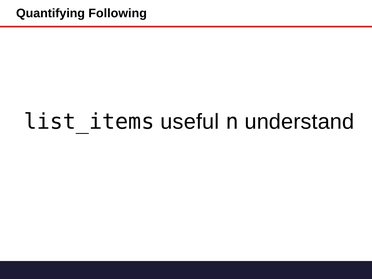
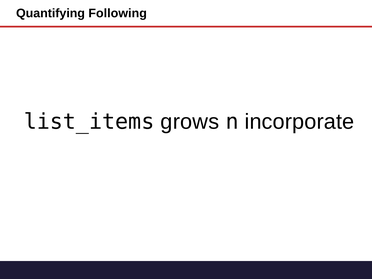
useful: useful -> grows (190, 122)
understand: understand -> incorporate (299, 122)
